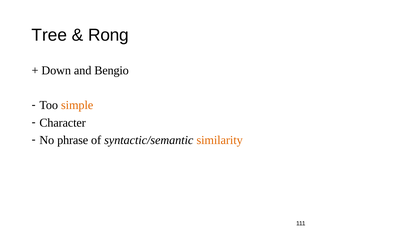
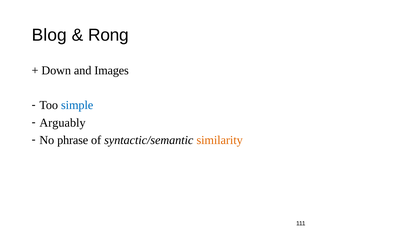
Tree: Tree -> Blog (49, 35)
Bengio: Bengio -> Images (112, 70)
simple colour: orange -> blue (77, 105)
Character: Character -> Arguably (63, 122)
